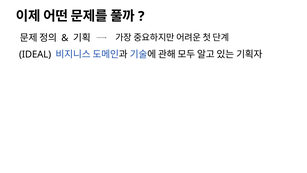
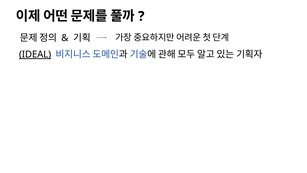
IDEAL underline: none -> present (35, 54)
